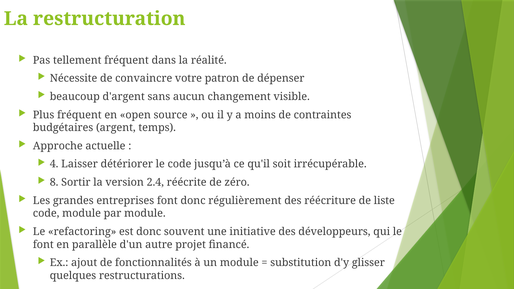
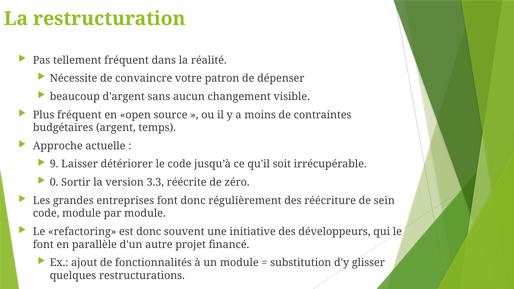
4: 4 -> 9 (54, 164)
8: 8 -> 0 (54, 182)
2.4: 2.4 -> 3.3 (155, 182)
liste: liste -> sein (384, 201)
